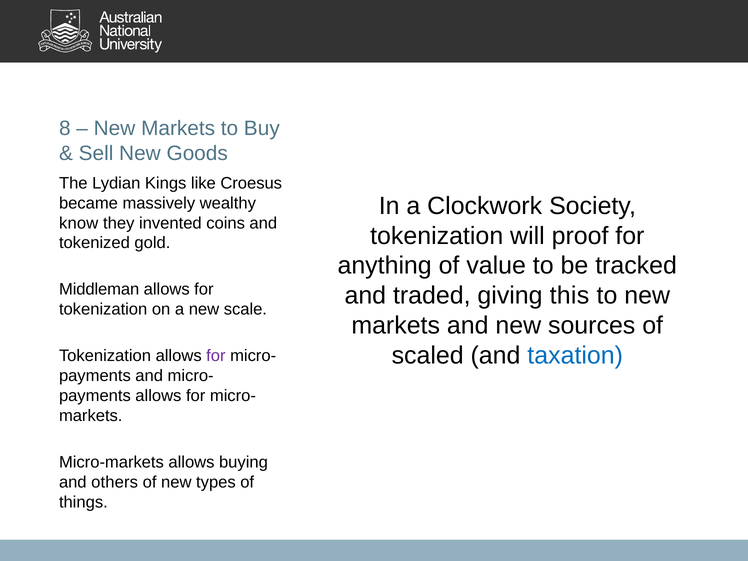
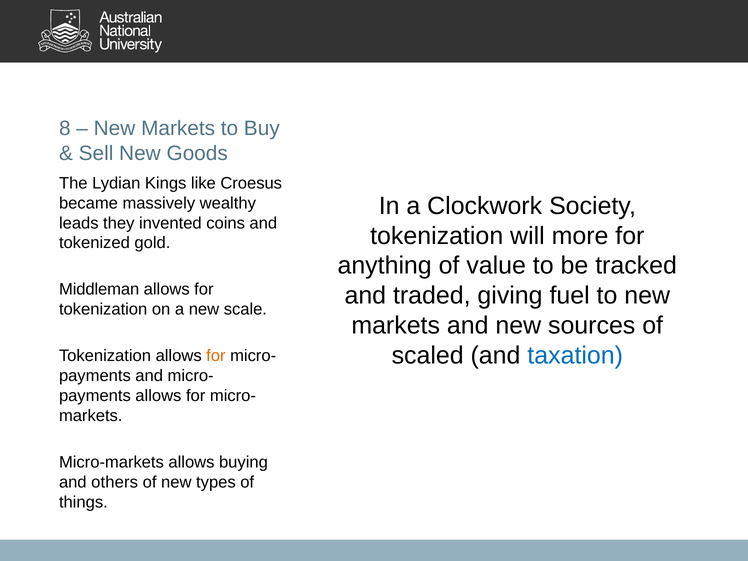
know: know -> leads (79, 223)
proof: proof -> more (580, 236)
this: this -> fuel (570, 296)
for colour: purple -> orange (216, 356)
